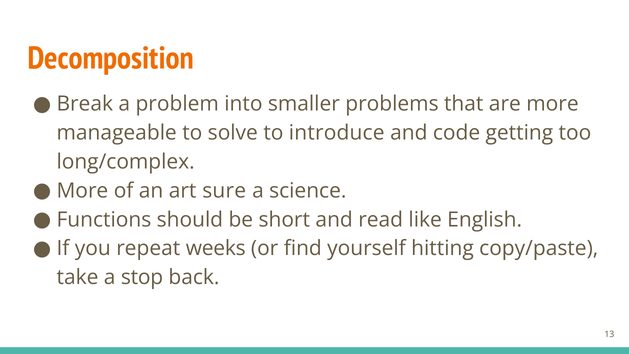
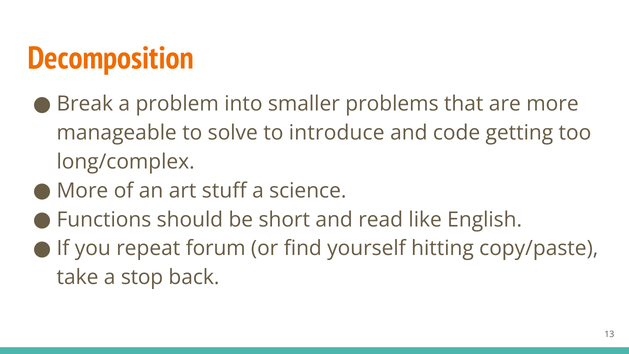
sure: sure -> stuff (224, 191)
weeks: weeks -> forum (216, 248)
